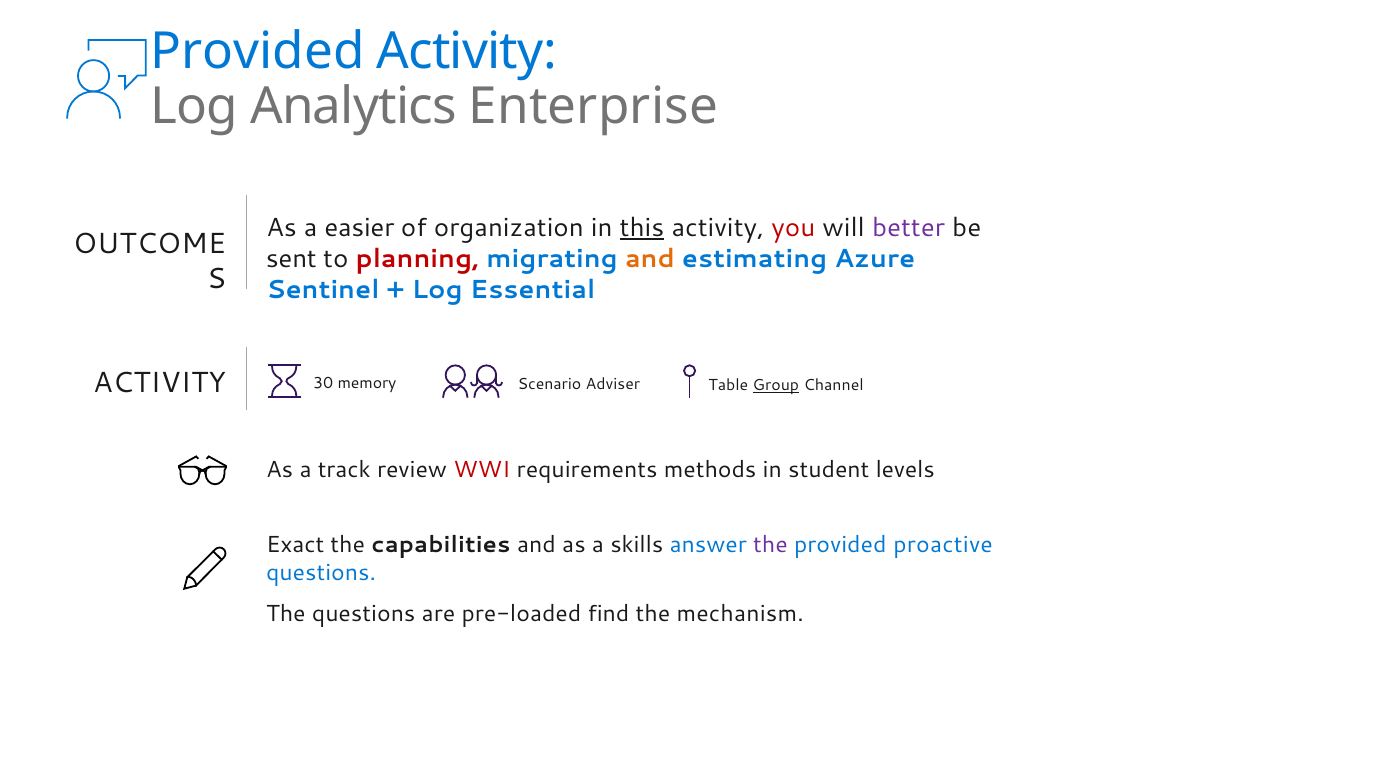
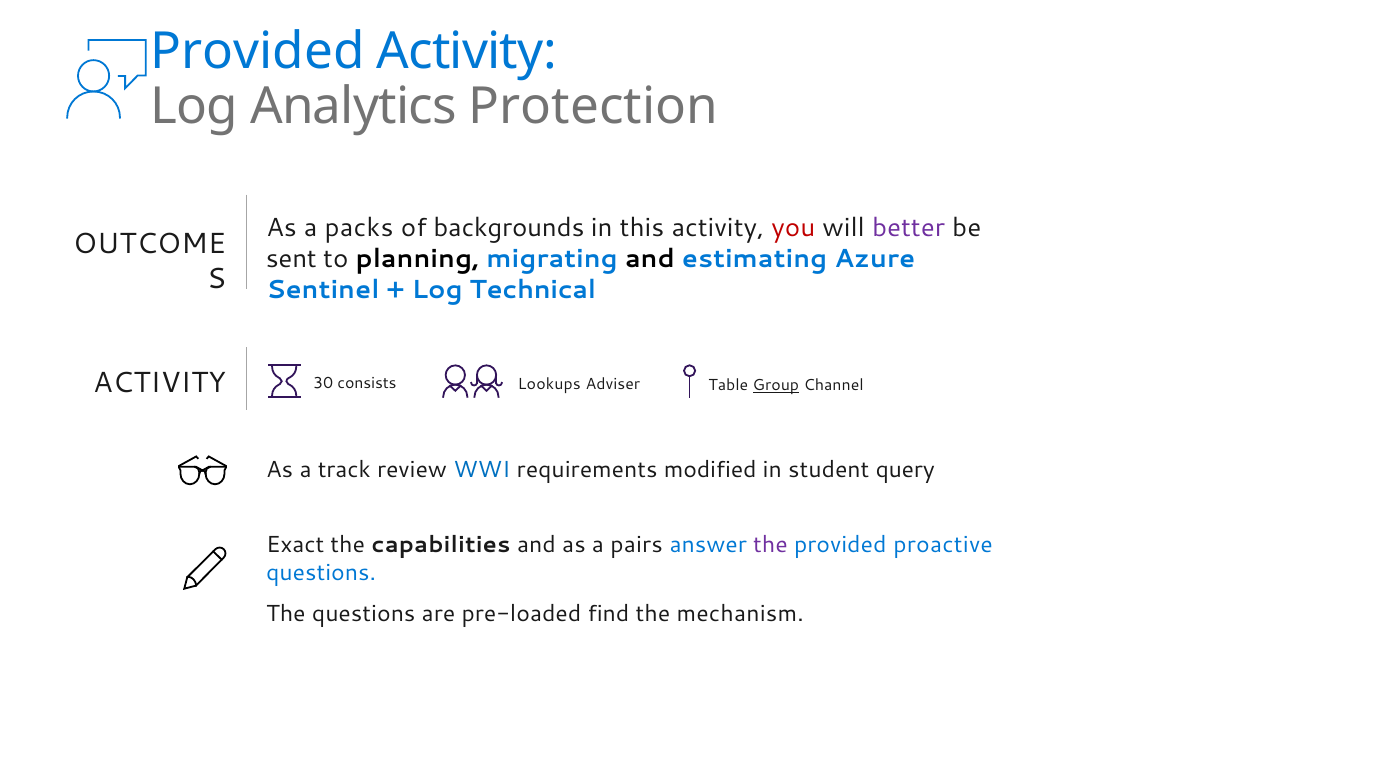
Enterprise: Enterprise -> Protection (593, 107)
easier: easier -> packs (359, 228)
organization: organization -> backgrounds (509, 228)
this underline: present -> none (642, 228)
planning colour: red -> black (418, 259)
and colour: orange -> black (650, 259)
Essential: Essential -> Technical (533, 290)
Scenario: Scenario -> Lookups (549, 385)
memory: memory -> consists (367, 383)
WWI colour: red -> blue (482, 470)
methods: methods -> modified (710, 470)
levels: levels -> query (905, 470)
skills: skills -> pairs (637, 545)
